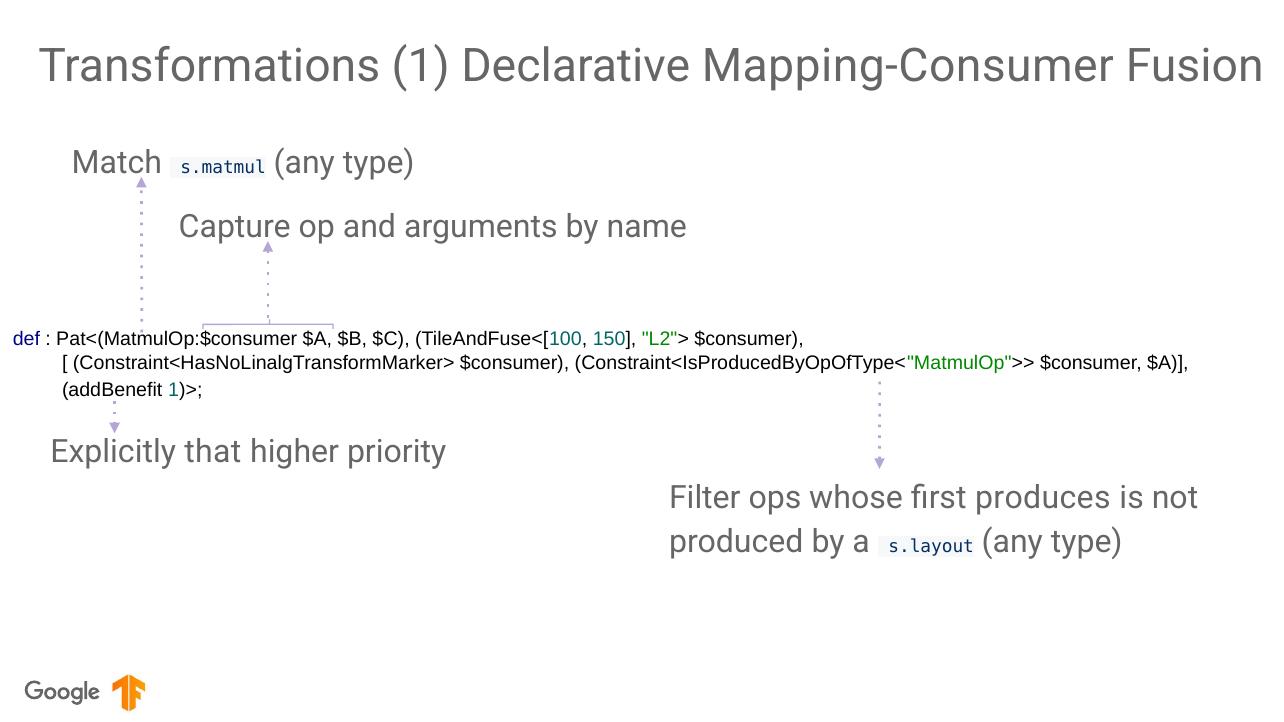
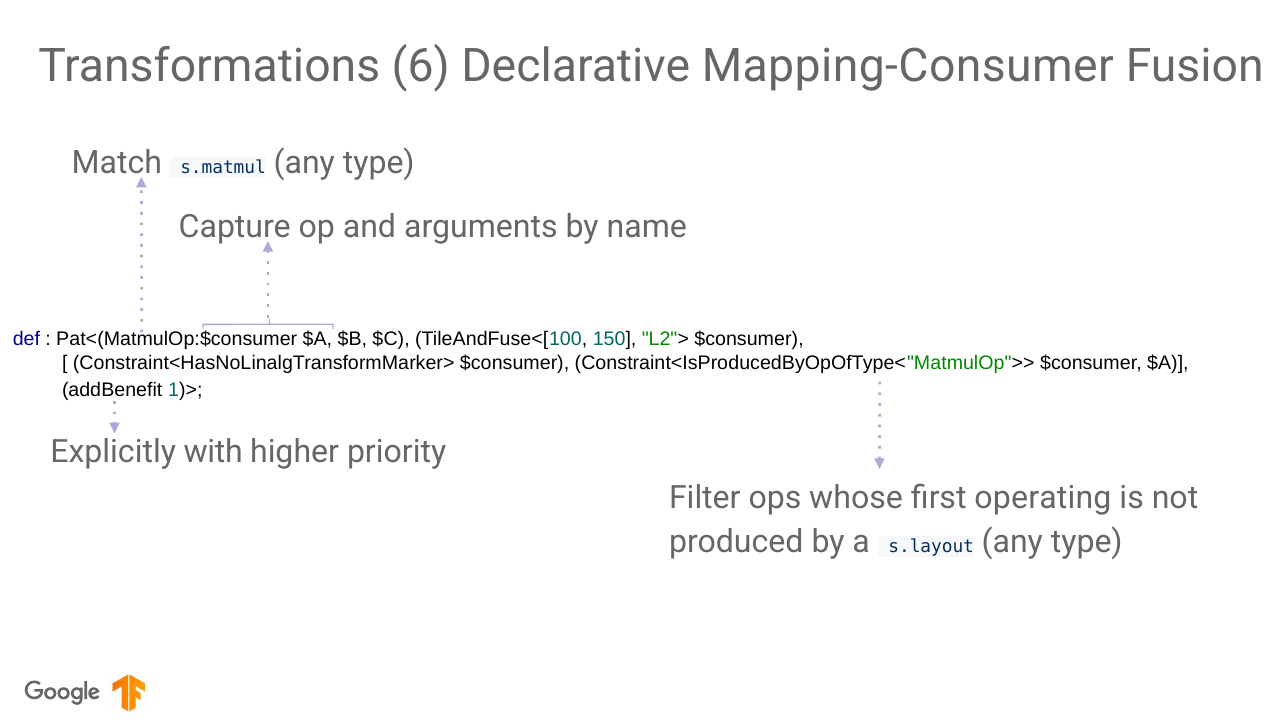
1: 1 -> 6 (421, 66)
that: that -> with (213, 452)
produces: produces -> operating (1043, 498)
